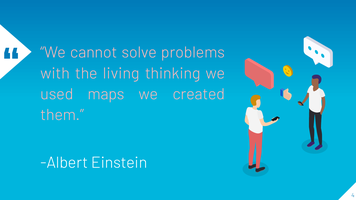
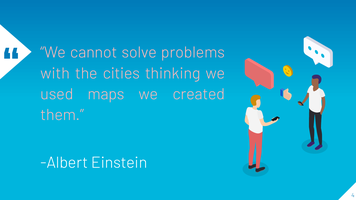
living: living -> cities (121, 73)
